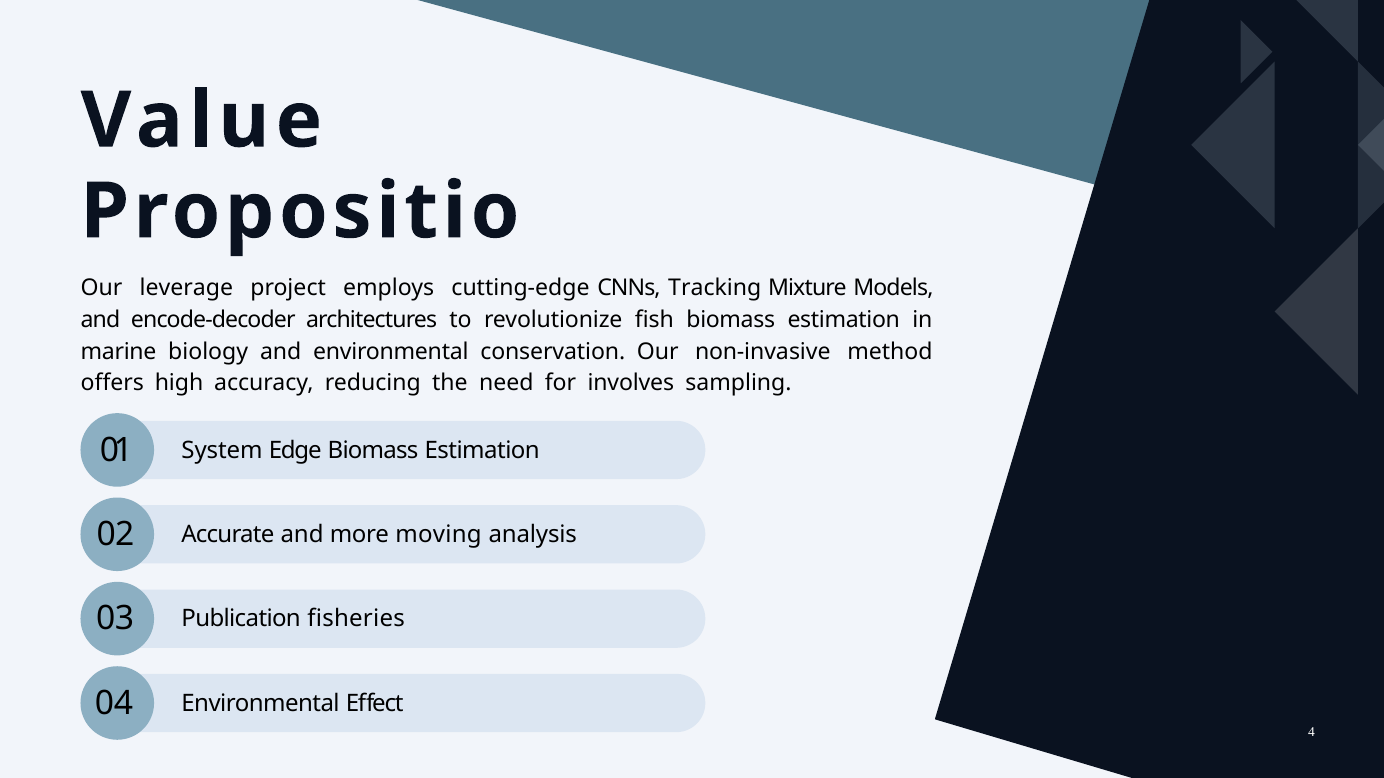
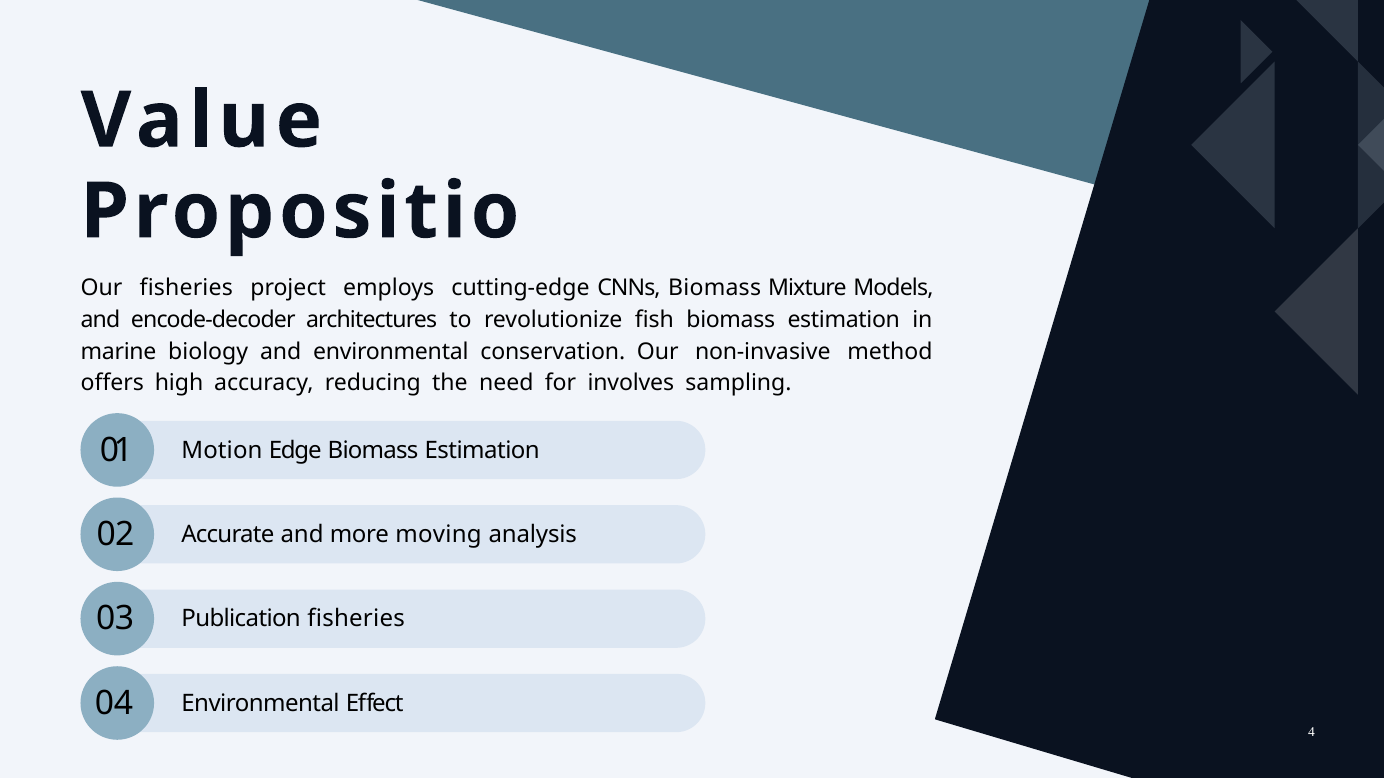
leverage: leverage -> fisheries (186, 288)
CNNs Tracking: Tracking -> Biomass (715, 288)
System: System -> Motion (222, 451)
